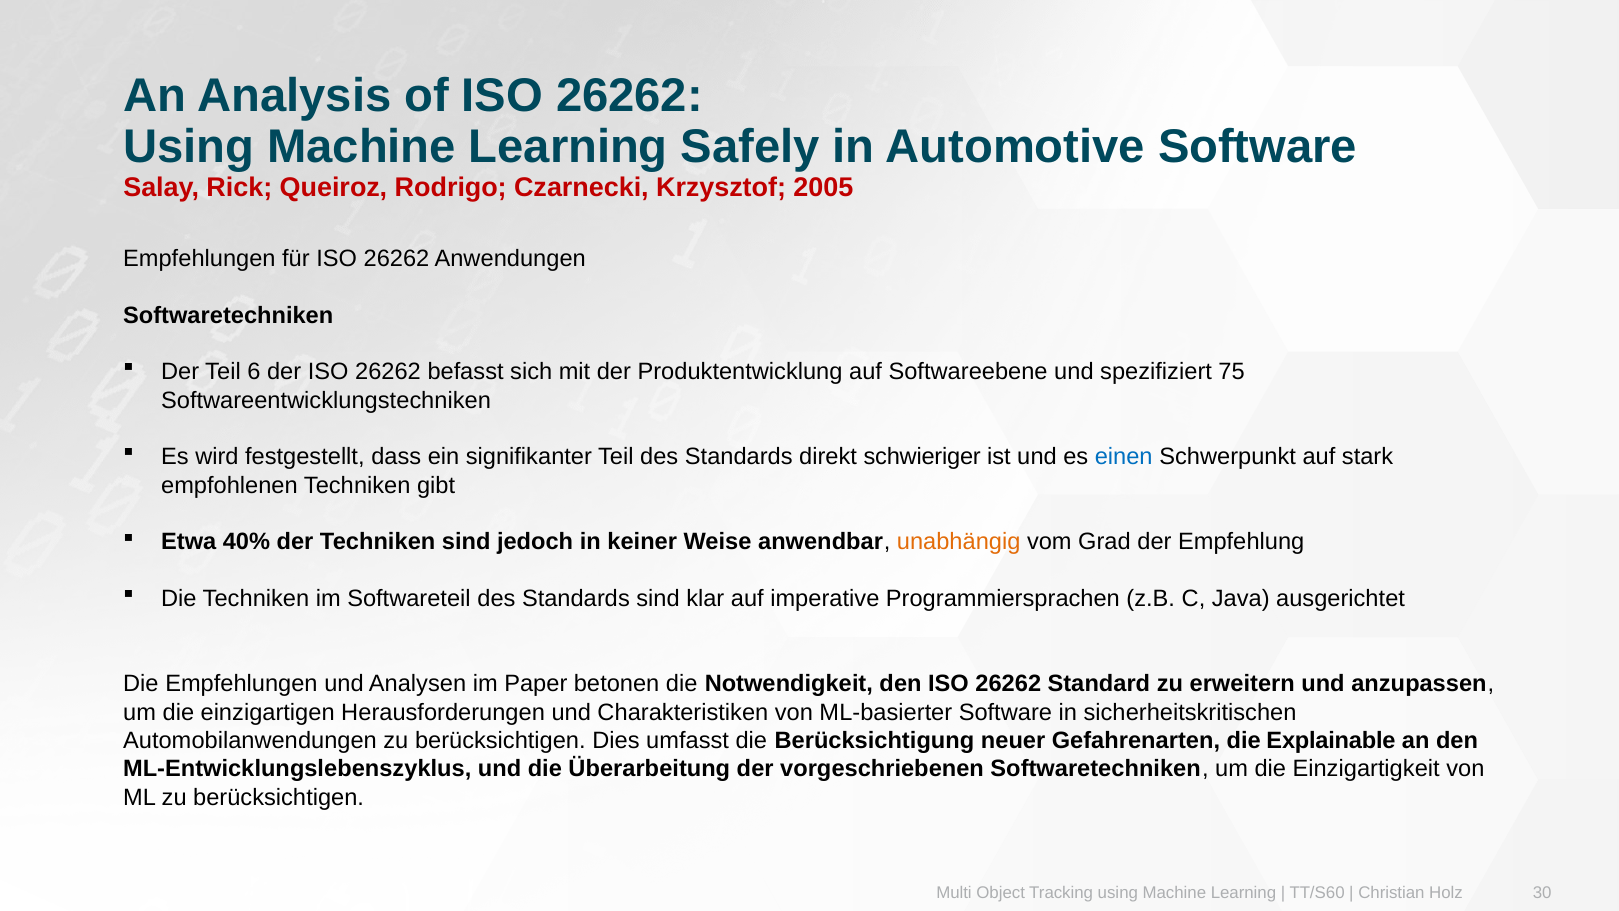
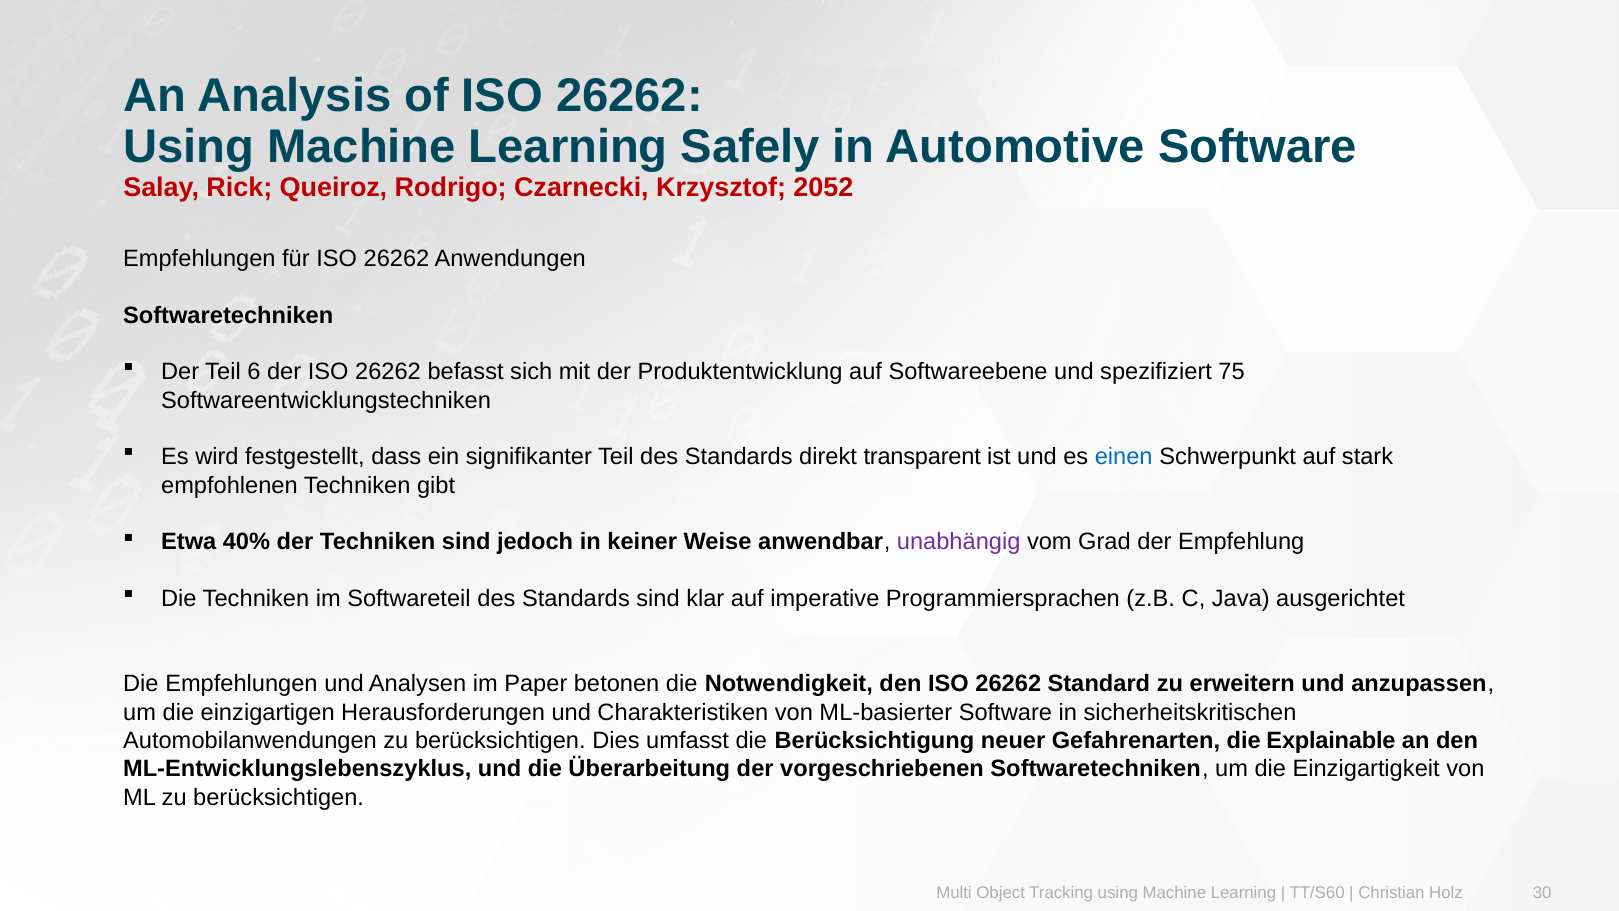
2005: 2005 -> 2052 (823, 187)
schwieriger: schwieriger -> transparent (922, 457)
unabhängig colour: orange -> purple (959, 542)
